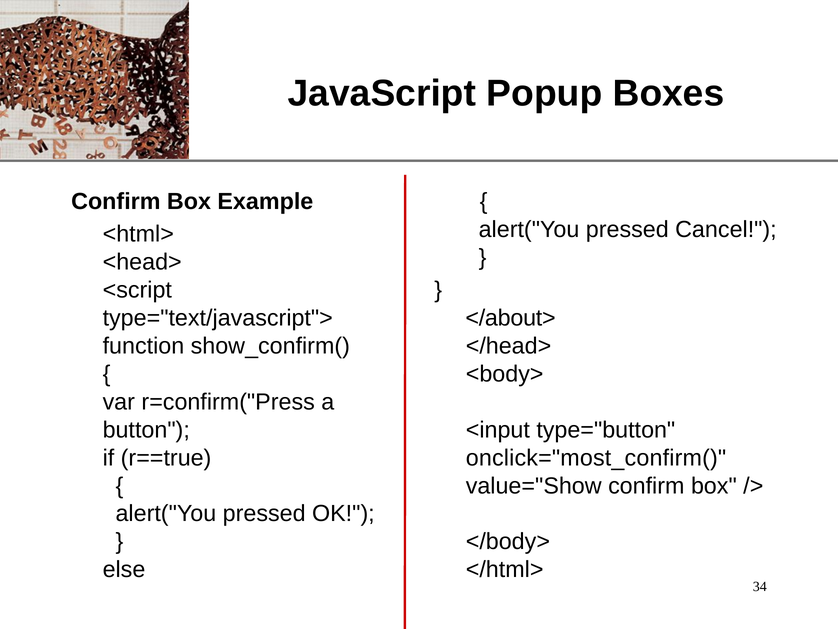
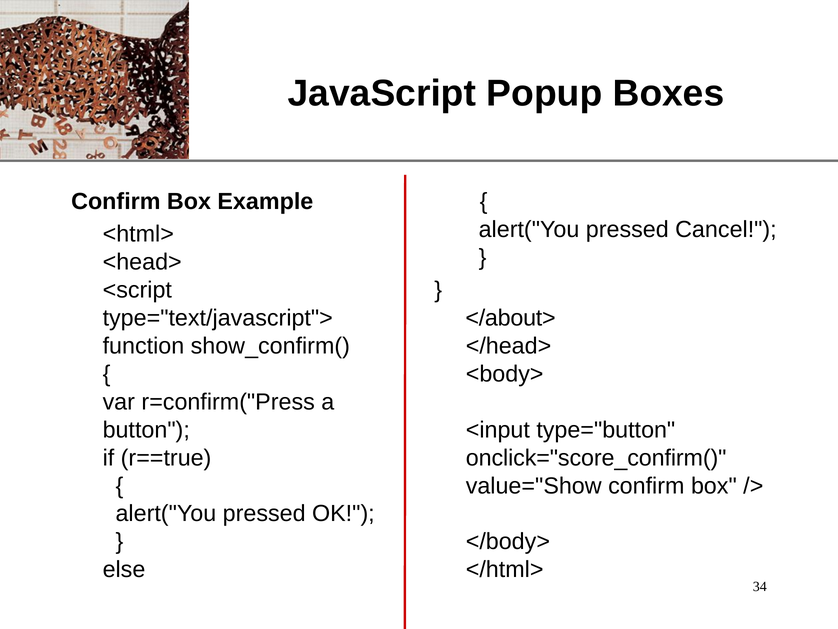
onclick="most_confirm(: onclick="most_confirm( -> onclick="score_confirm( (596, 458)
